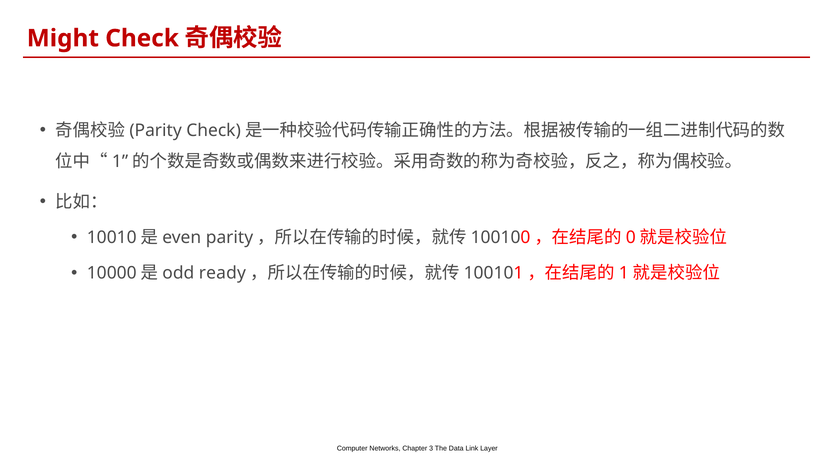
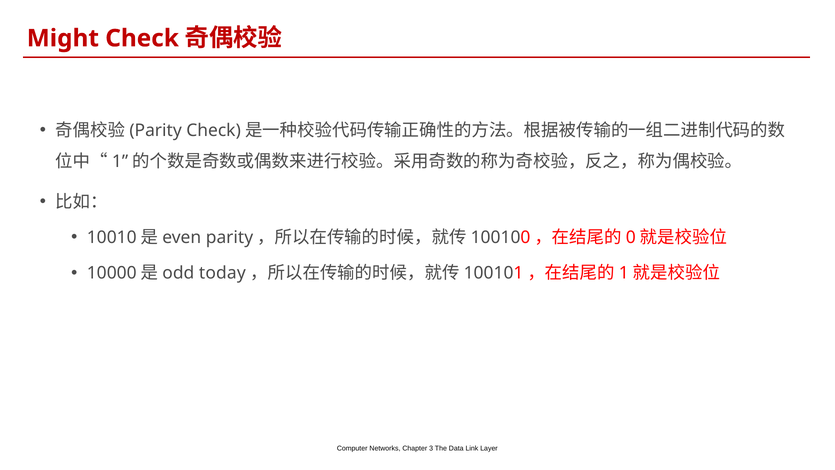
ready: ready -> today (222, 273)
